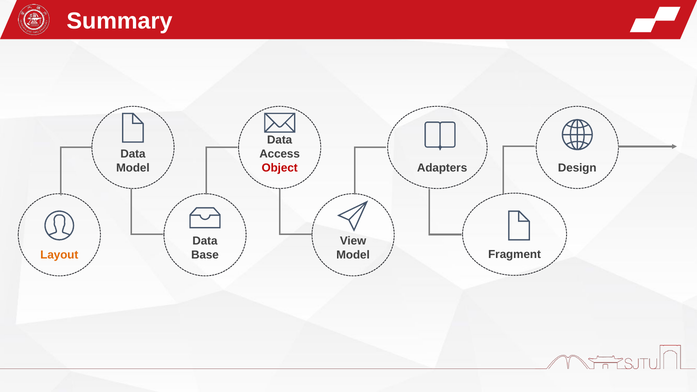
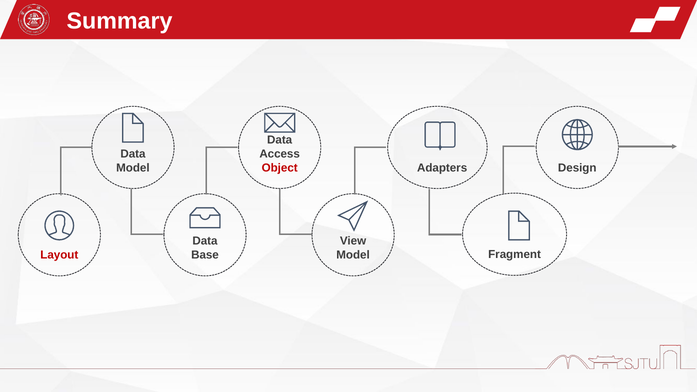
Layout colour: orange -> red (59, 255)
